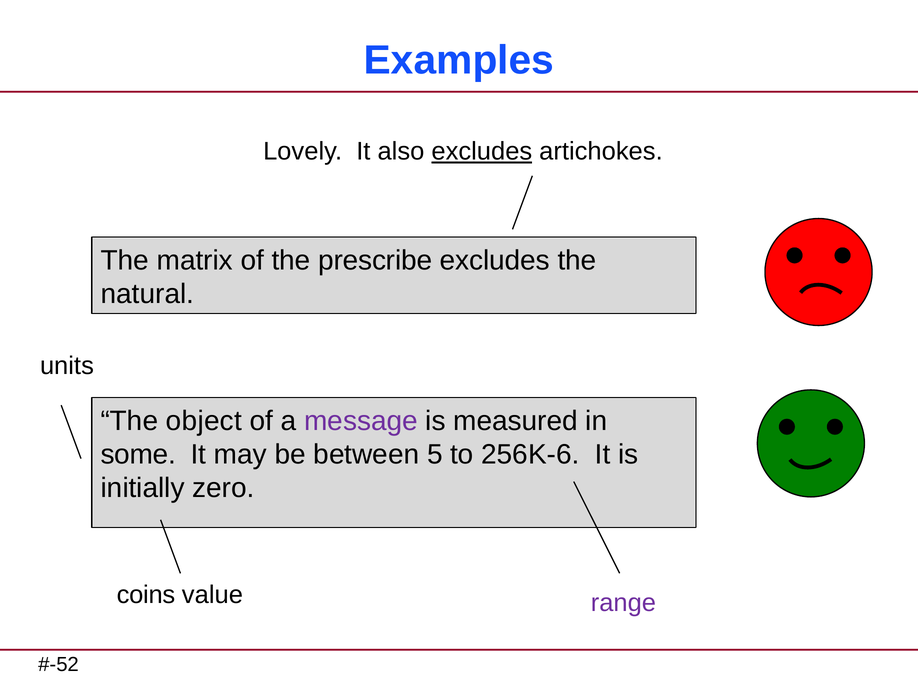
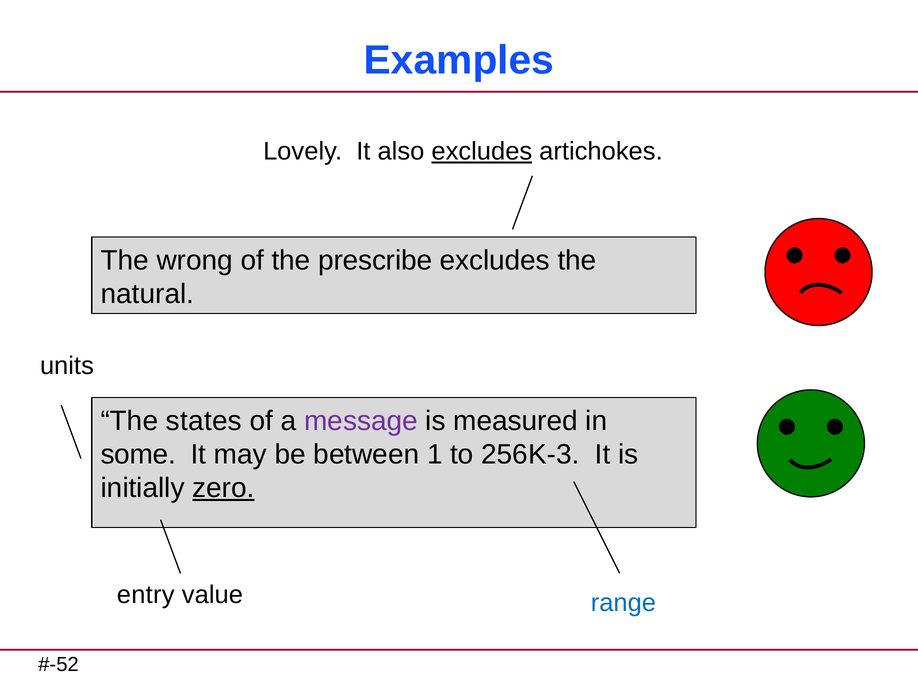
matrix: matrix -> wrong (195, 260)
object: object -> states (204, 421)
5: 5 -> 1 (435, 455)
256K-6: 256K-6 -> 256K-3 (530, 455)
zero underline: none -> present (224, 488)
coins: coins -> entry (146, 595)
range colour: purple -> blue (623, 603)
